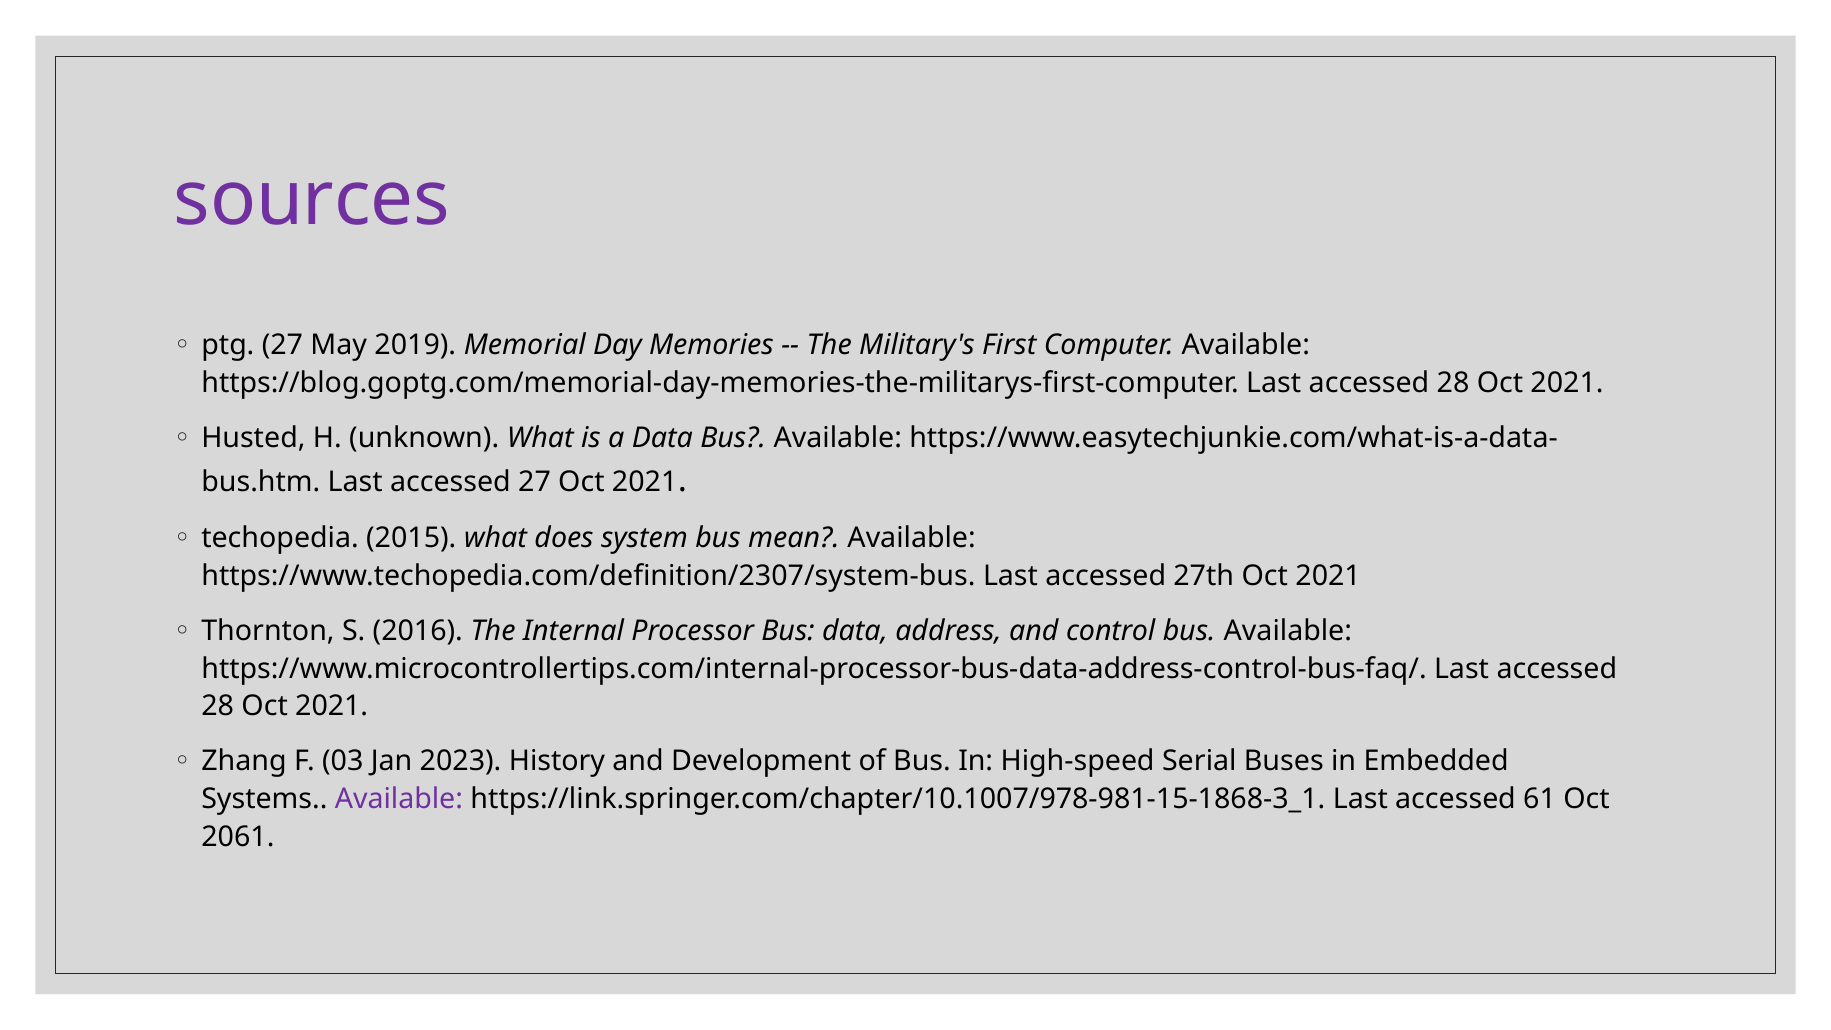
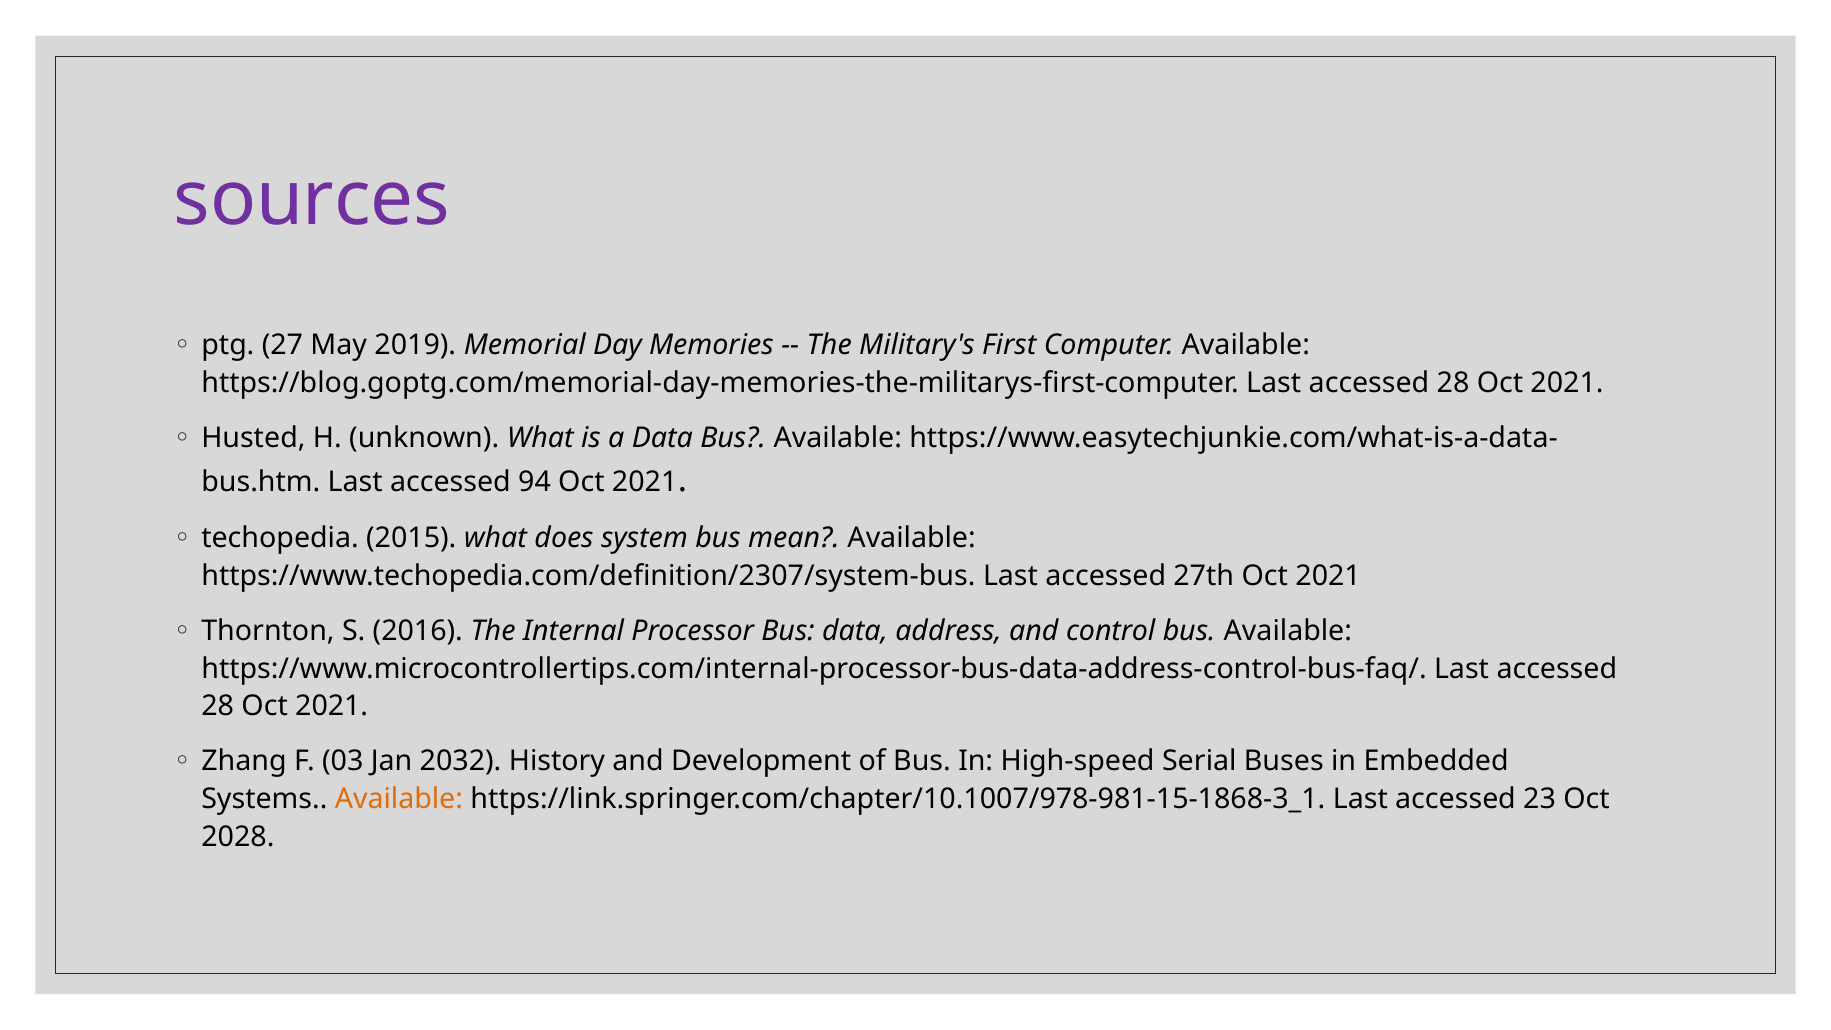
accessed 27: 27 -> 94 (535, 482)
2023: 2023 -> 2032 (461, 761)
Available colour: purple -> orange (399, 799)
61: 61 -> 23 (1539, 799)
2061: 2061 -> 2028 (238, 837)
